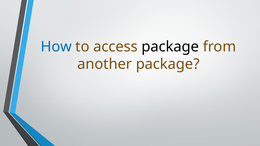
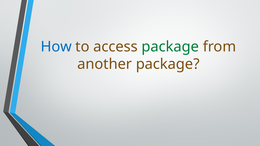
package colour: black -> green (170, 47)
